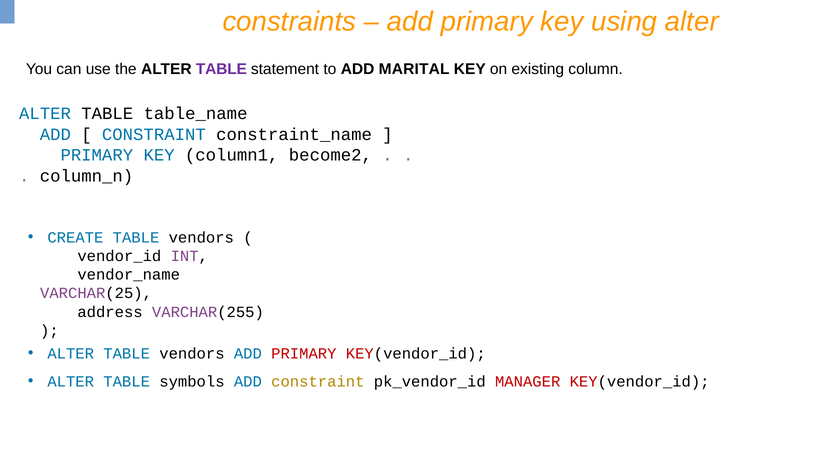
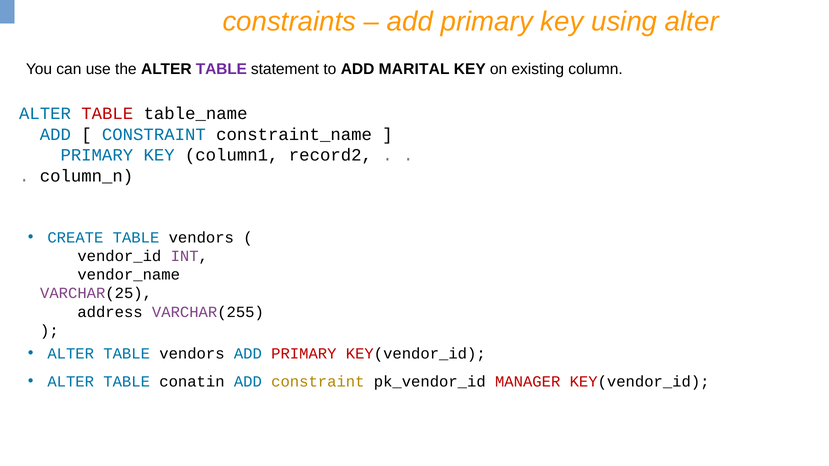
TABLE colour: black -> red (107, 114)
become2: become2 -> record2 (330, 155)
symbols: symbols -> conatin (192, 382)
